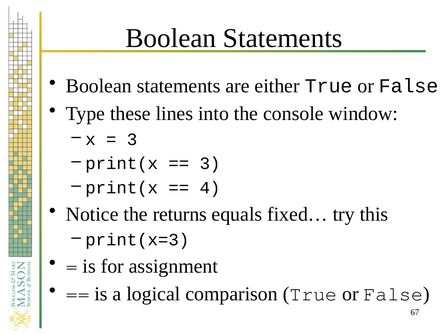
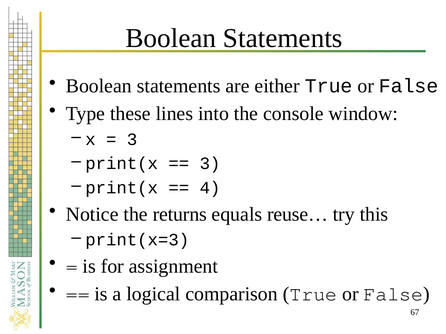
fixed…: fixed… -> reuse… (298, 215)
